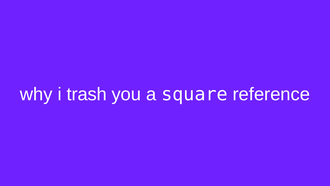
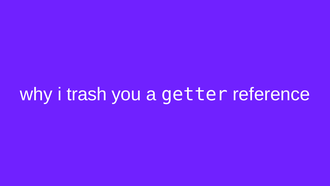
square: square -> getter (195, 94)
